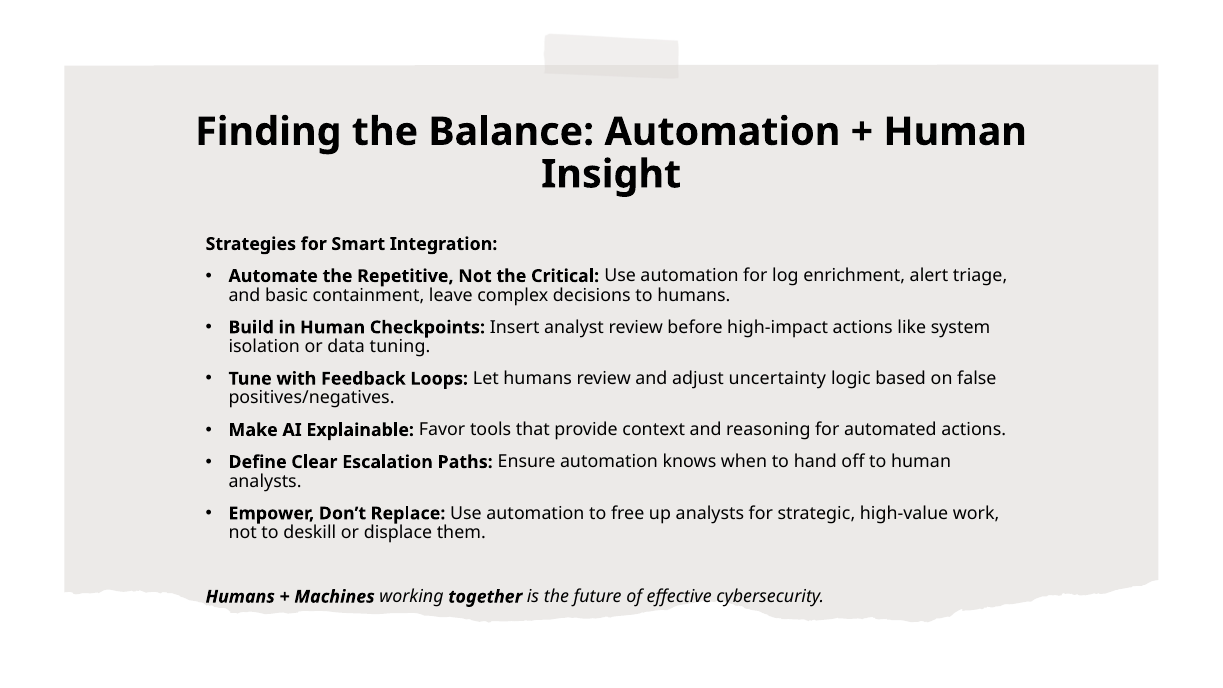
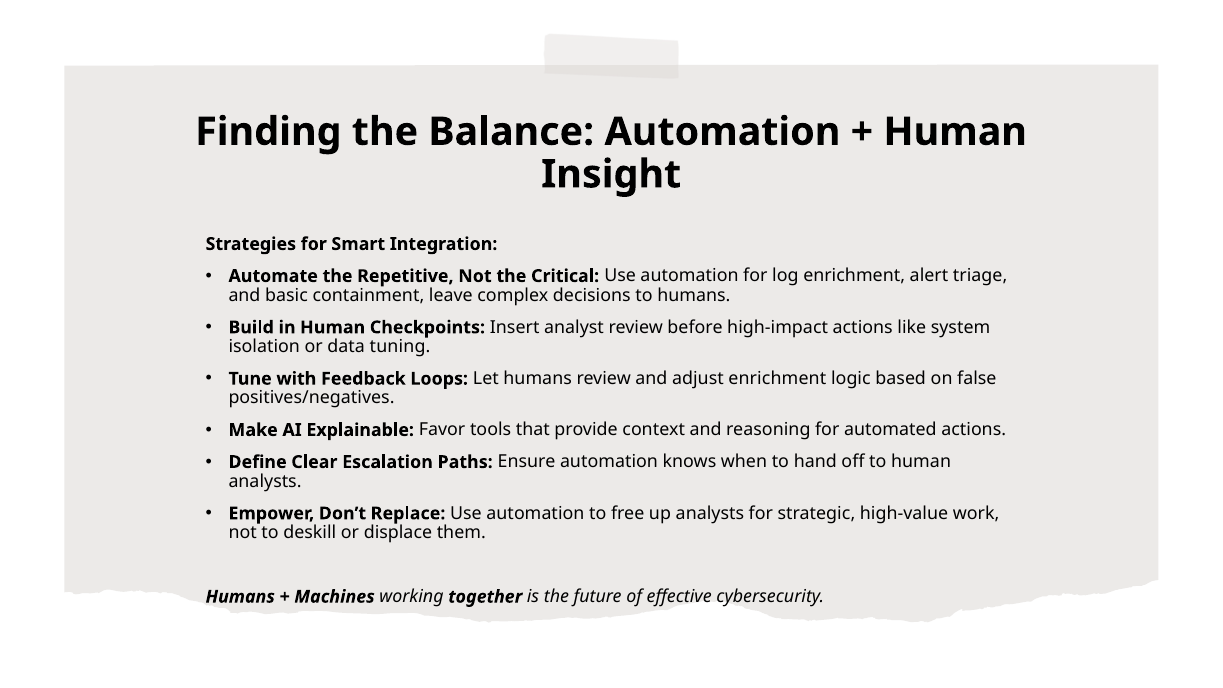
adjust uncertainty: uncertainty -> enrichment (777, 379)
